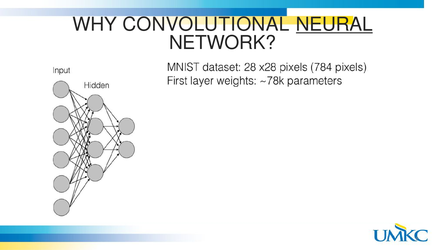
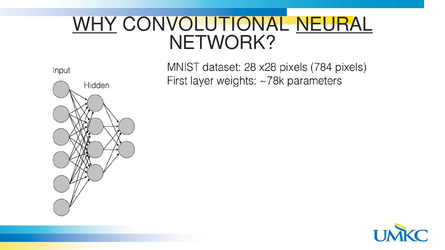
WHY underline: none -> present (95, 25)
